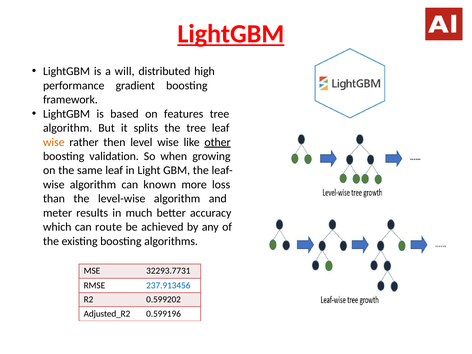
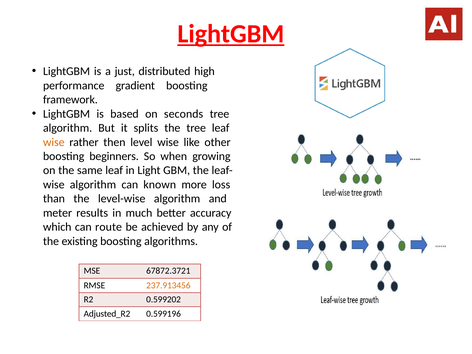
will: will -> just (125, 71)
features: features -> seconds (184, 114)
other underline: present -> none (218, 142)
validation: validation -> beginners (114, 156)
32293.7731: 32293.7731 -> 67872.3721 (168, 271)
237.913456 colour: blue -> orange (168, 285)
